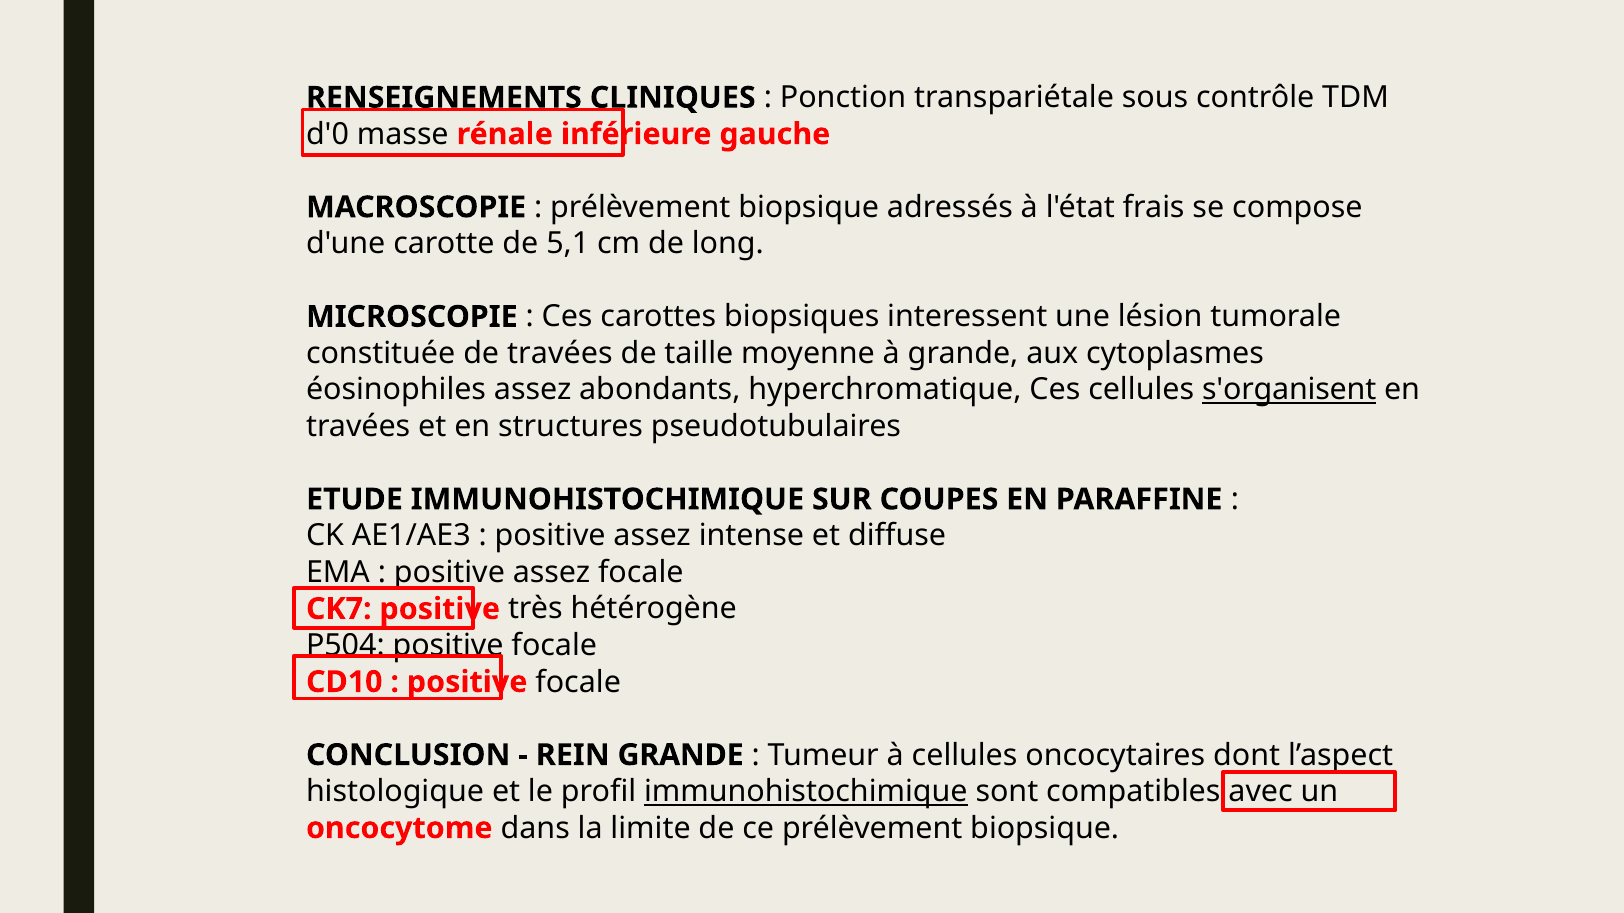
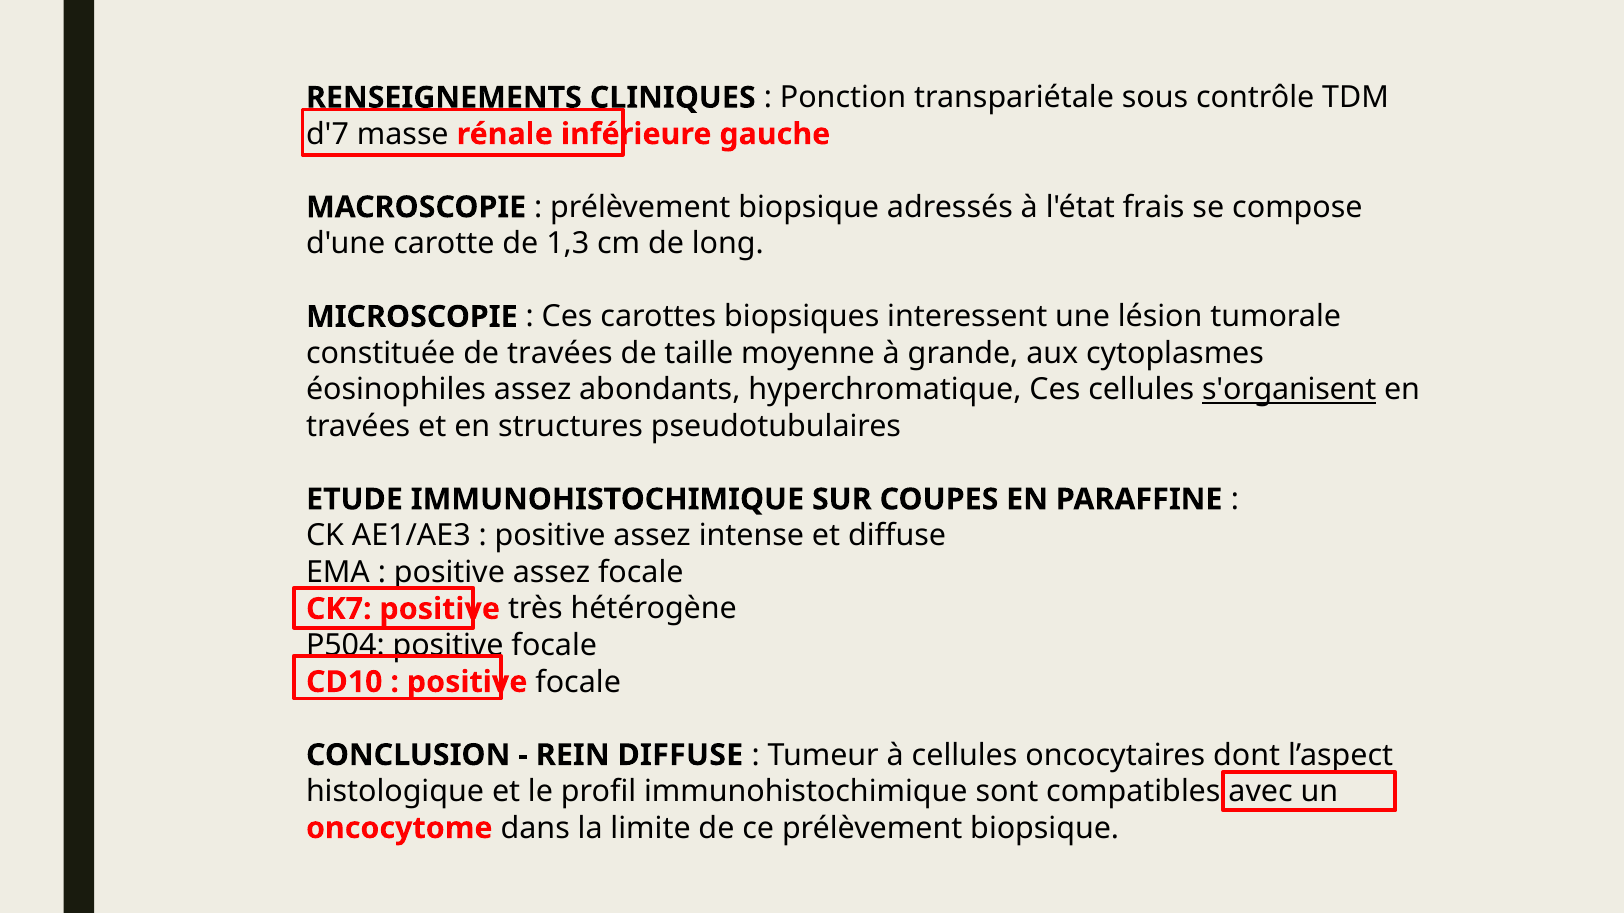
d'0: d'0 -> d'7 (328, 134)
5,1: 5,1 -> 1,3 (568, 244)
REIN GRANDE: GRANDE -> DIFFUSE (680, 755)
immunohistochimique underline: present -> none (806, 792)
